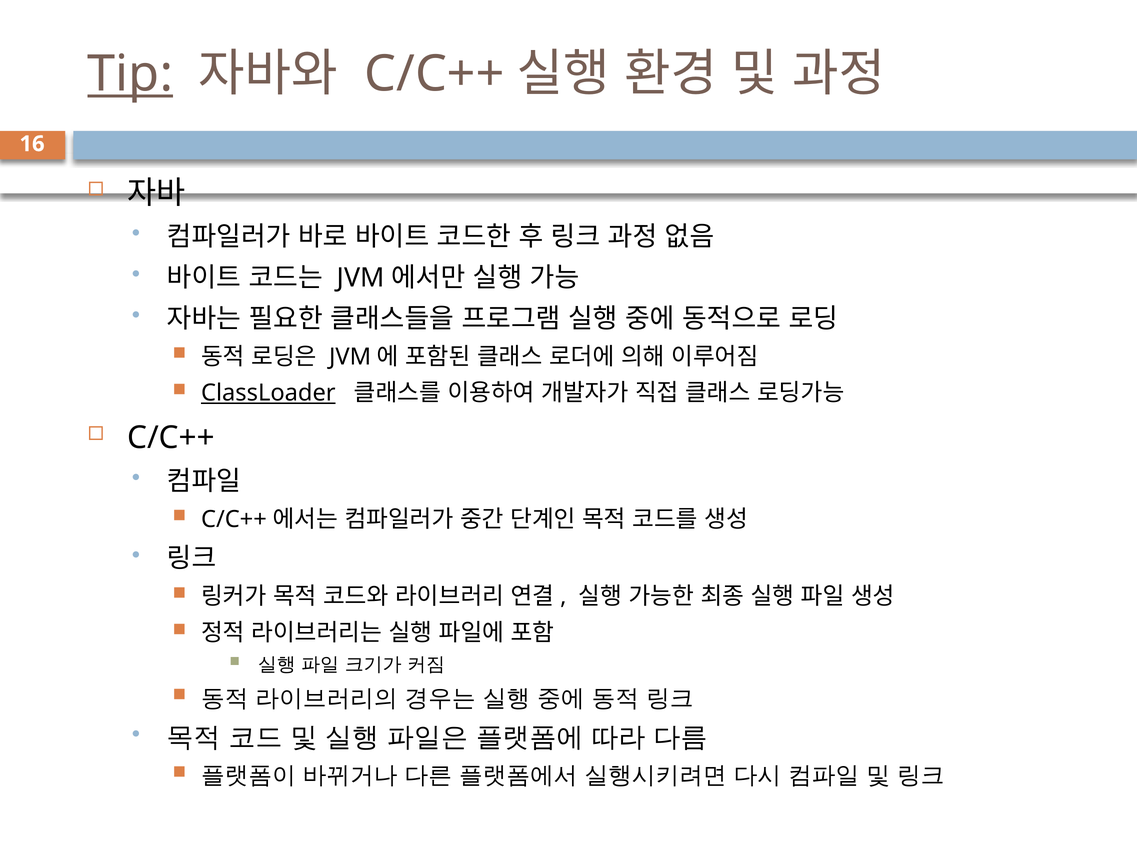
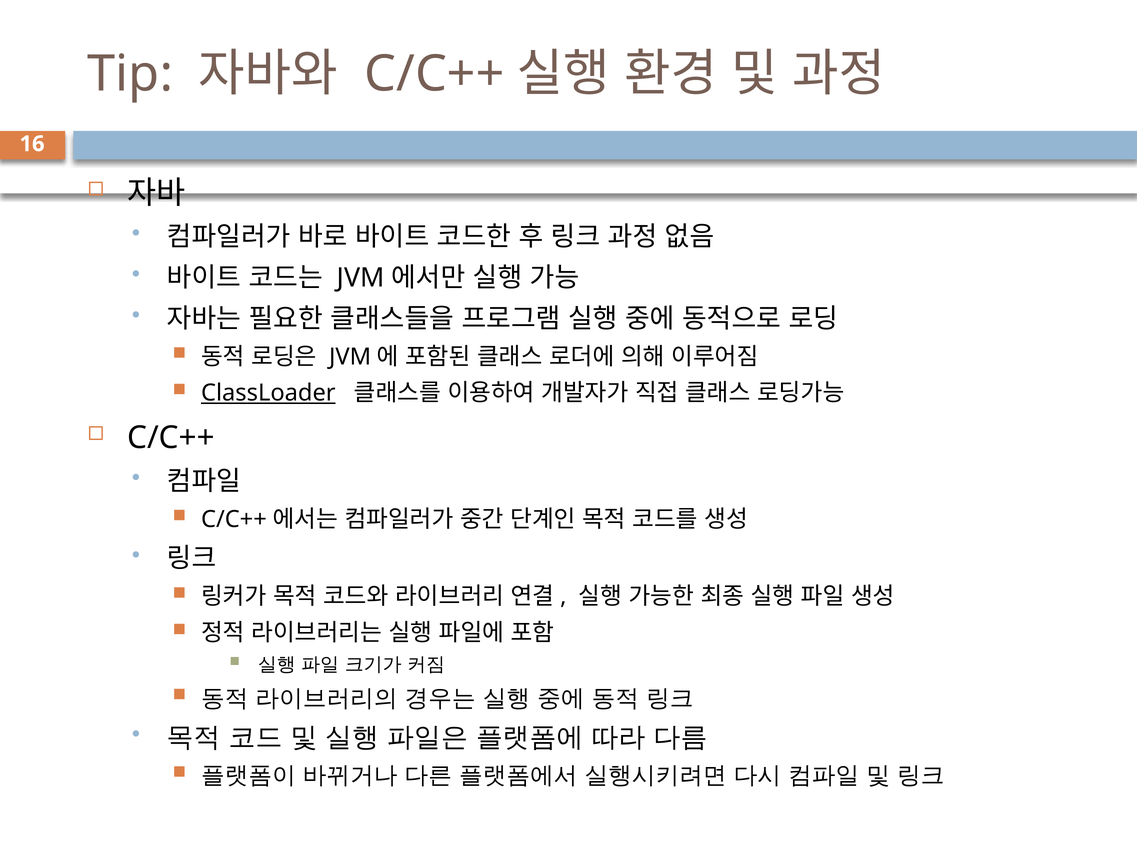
Tip underline: present -> none (130, 74)
